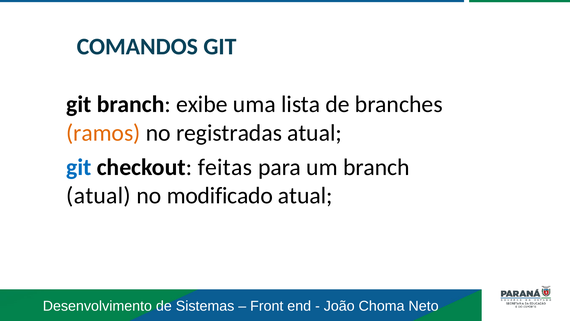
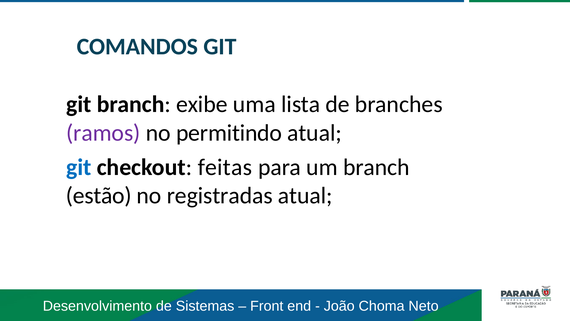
ramos colour: orange -> purple (103, 133)
registradas: registradas -> permitindo (229, 133)
atual: atual -> estão (99, 196)
modificado: modificado -> registradas (220, 196)
